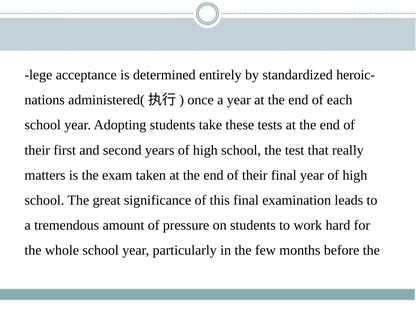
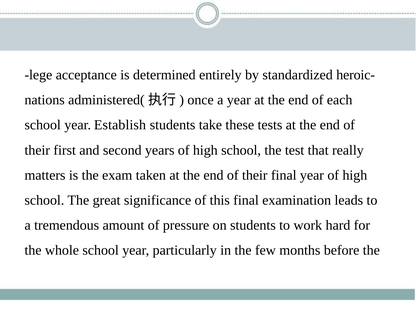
Adopting: Adopting -> Establish (120, 125)
